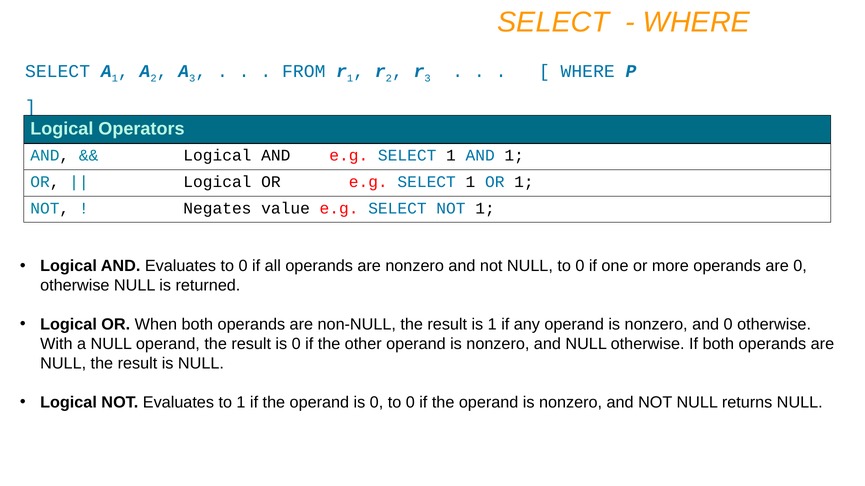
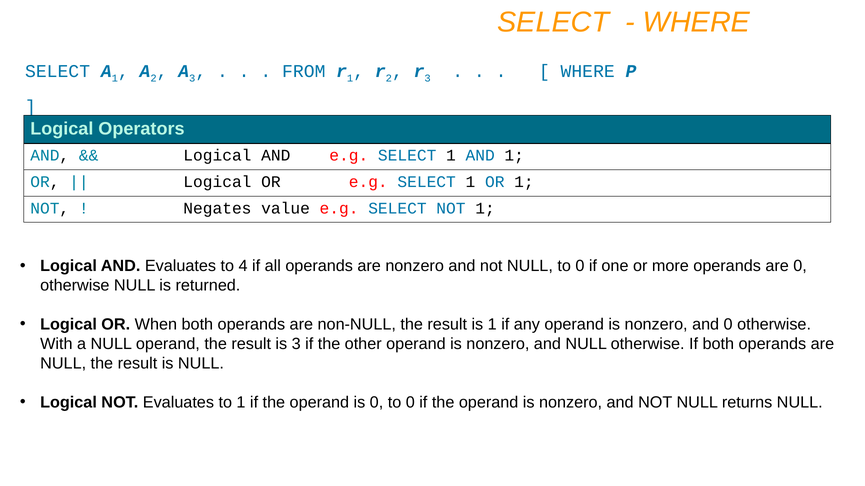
Evaluates to 0: 0 -> 4 (243, 266)
result is 0: 0 -> 3 (296, 344)
